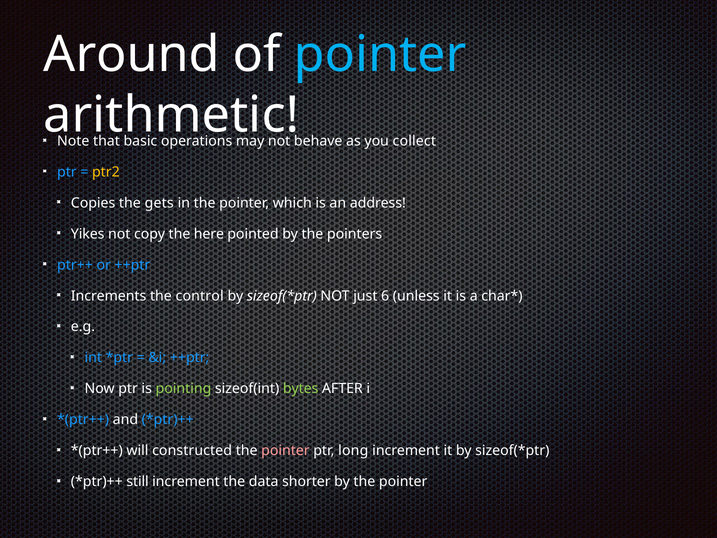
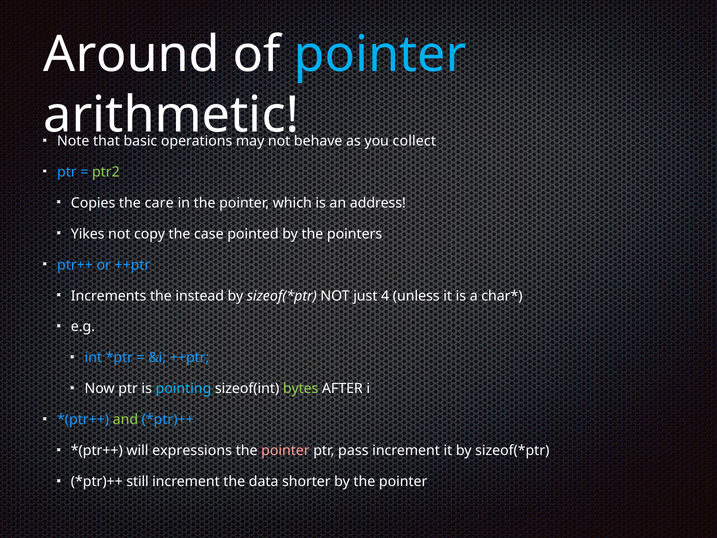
ptr2 colour: yellow -> light green (106, 172)
gets: gets -> care (159, 203)
here: here -> case (209, 234)
control: control -> instead (200, 296)
6: 6 -> 4 (385, 296)
pointing colour: light green -> light blue (183, 389)
and colour: white -> light green (125, 419)
constructed: constructed -> expressions (192, 450)
long: long -> pass (353, 450)
